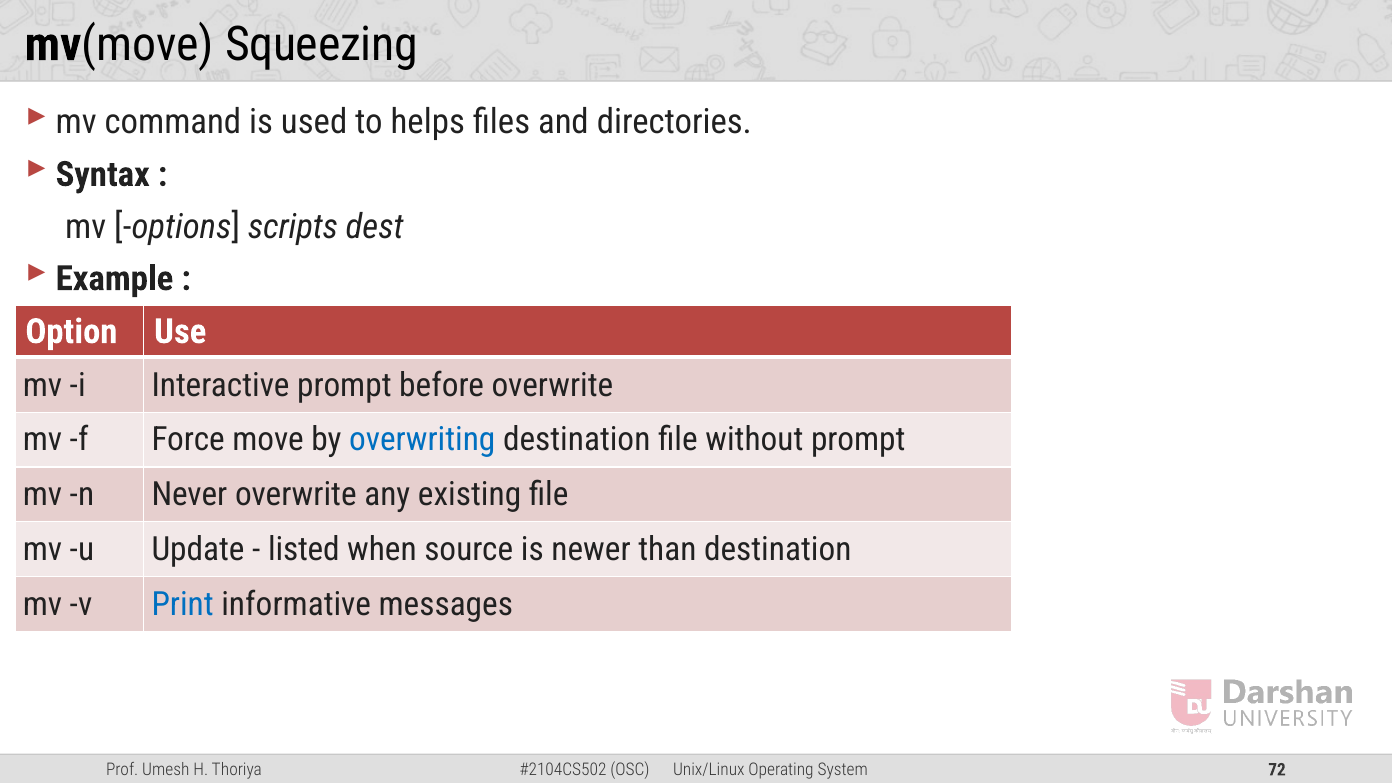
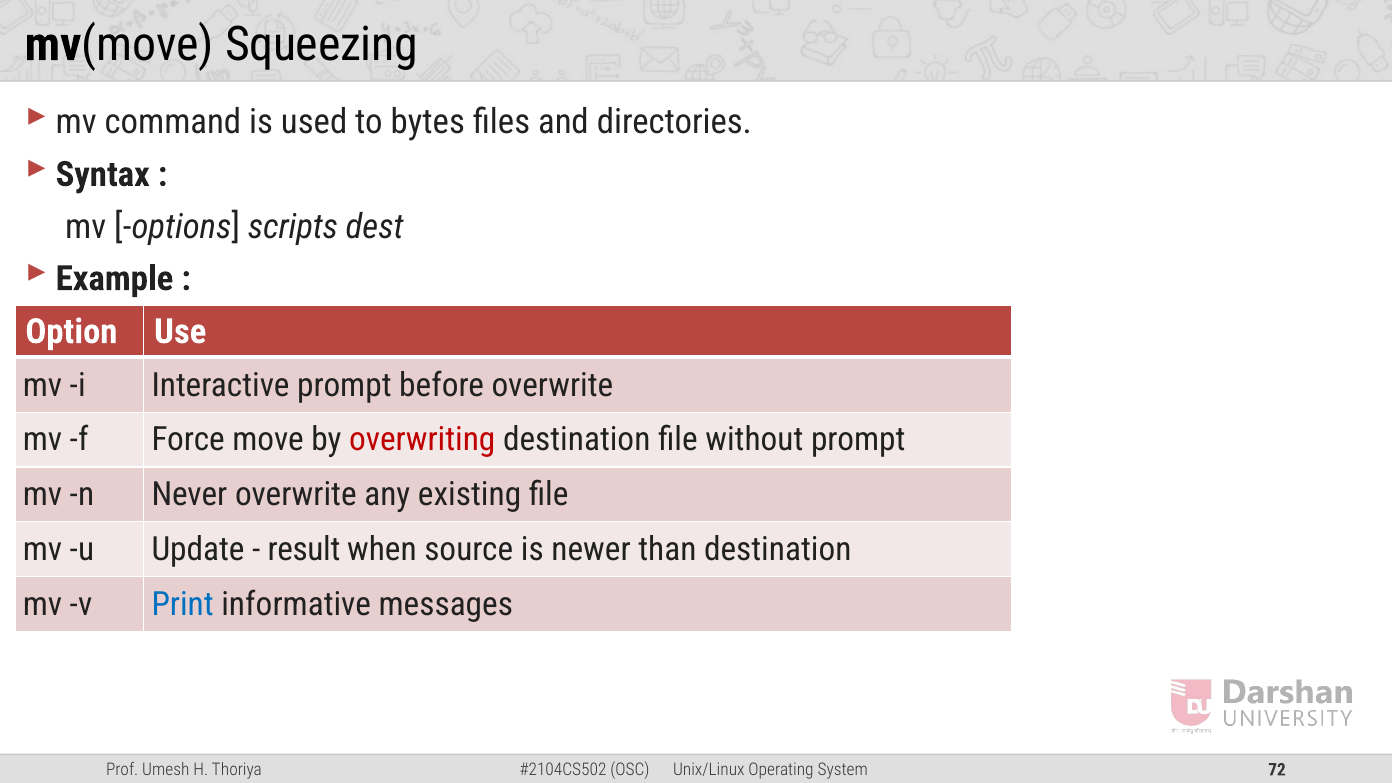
helps: helps -> bytes (428, 122)
overwriting colour: blue -> red (422, 440)
listed: listed -> result (304, 550)
